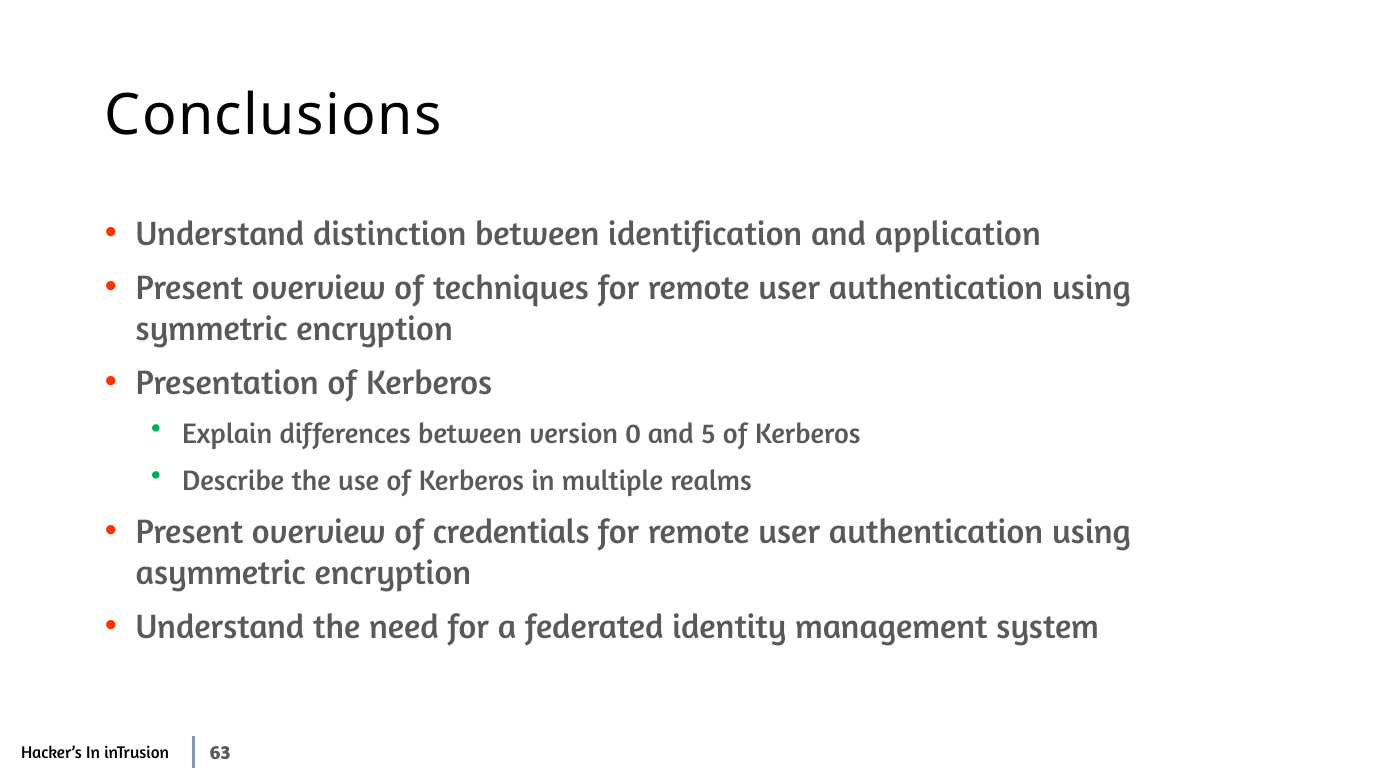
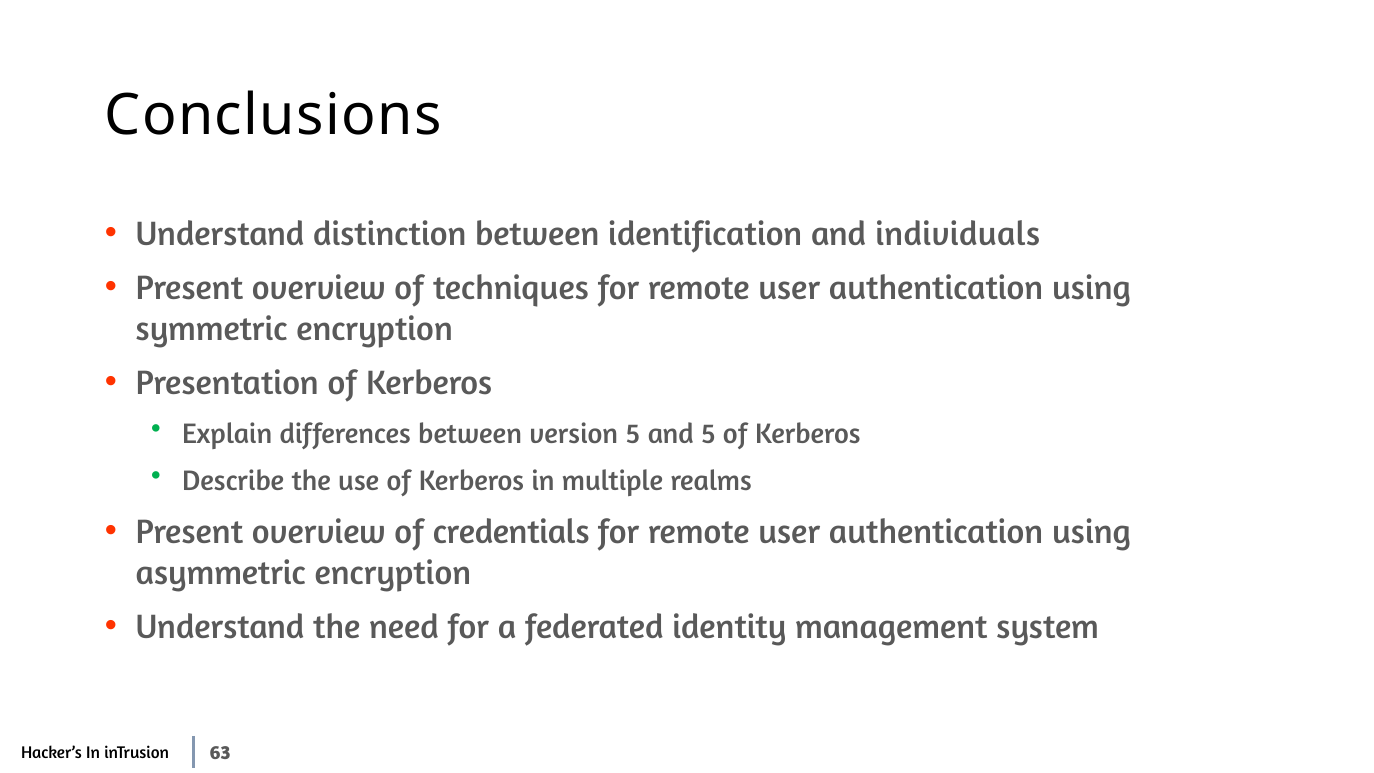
application: application -> individuals (958, 234)
version 0: 0 -> 5 (633, 434)
